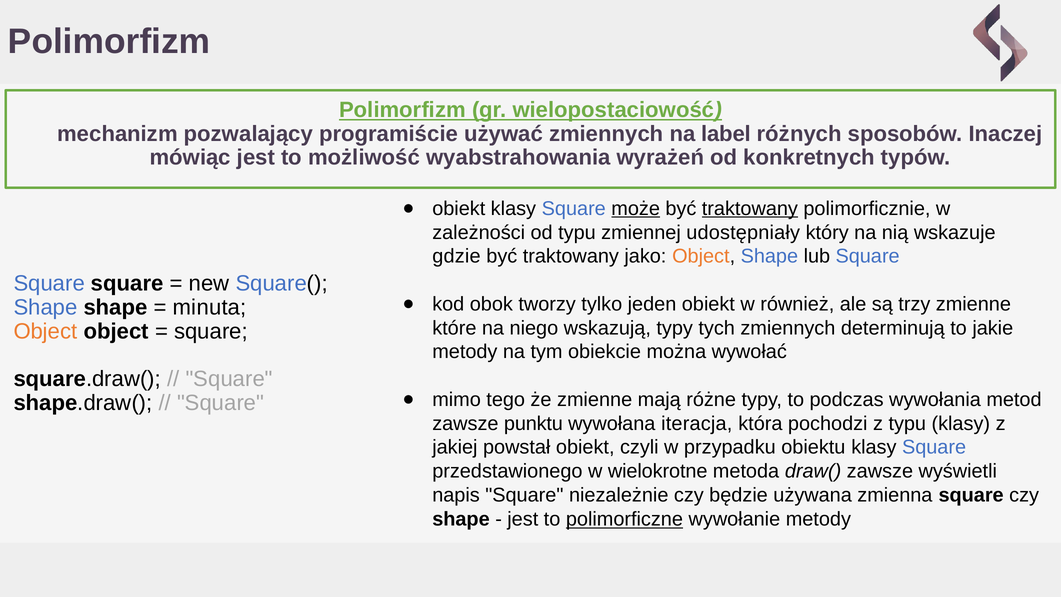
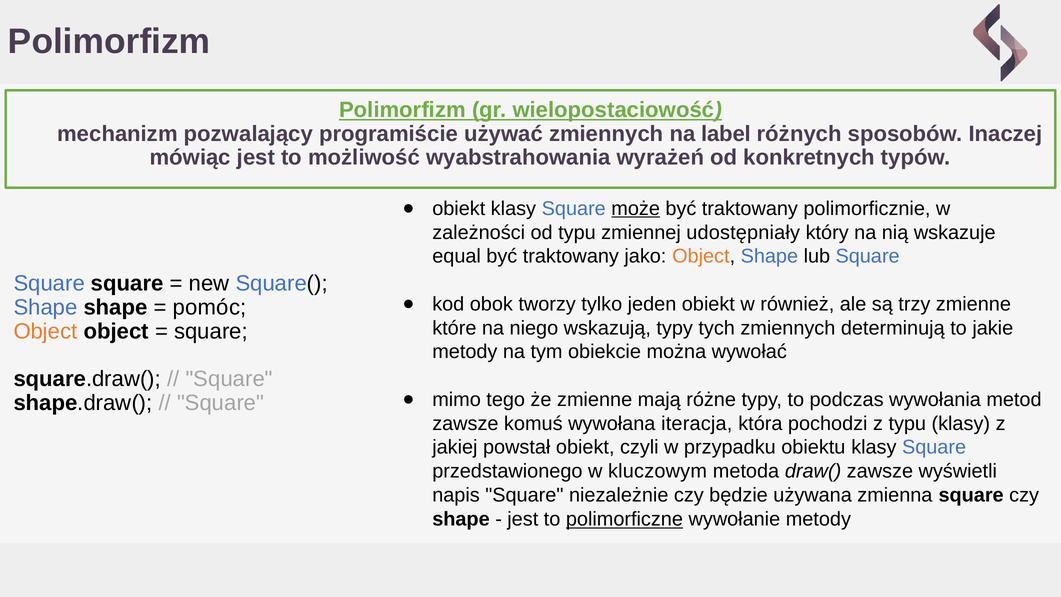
traktowany underline: present -> none (750, 209)
gdzie: gdzie -> equal (457, 256)
minuta: minuta -> pomóc (210, 307)
punktu: punktu -> komuś (533, 423)
wielokrotne: wielokrotne -> kluczowym (658, 471)
